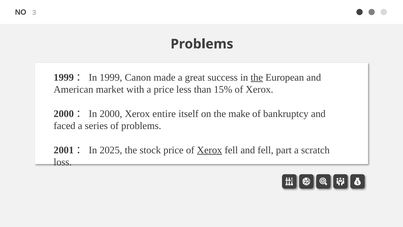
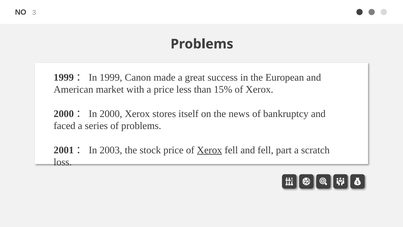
the underline: present -> none (257, 77)
entire: entire -> stores (164, 114)
make: make -> news (239, 114)
2025: 2025 -> 2003 (111, 150)
